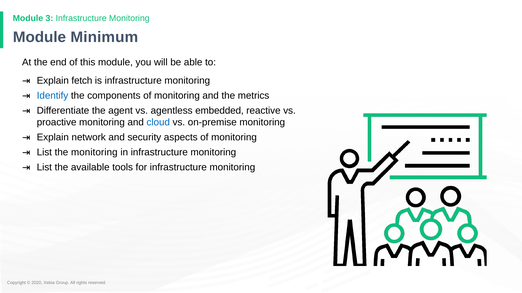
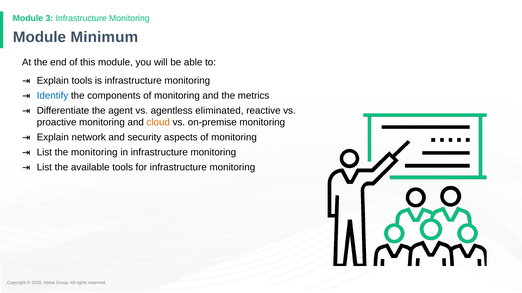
Explain fetch: fetch -> tools (82, 81)
embedded: embedded -> eliminated (219, 111)
cloud colour: blue -> orange (158, 122)
